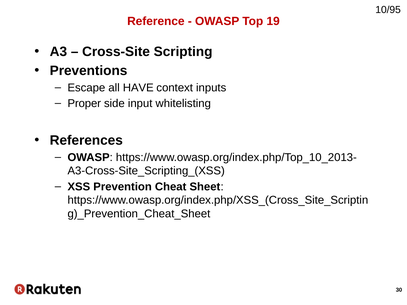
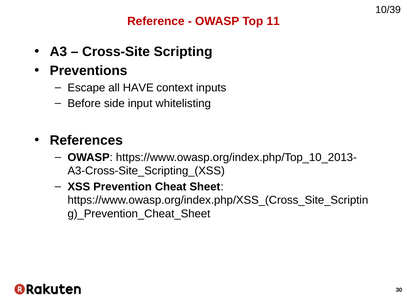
10/95: 10/95 -> 10/39 (388, 10)
19: 19 -> 11 (273, 21)
Proper: Proper -> Before (84, 104)
